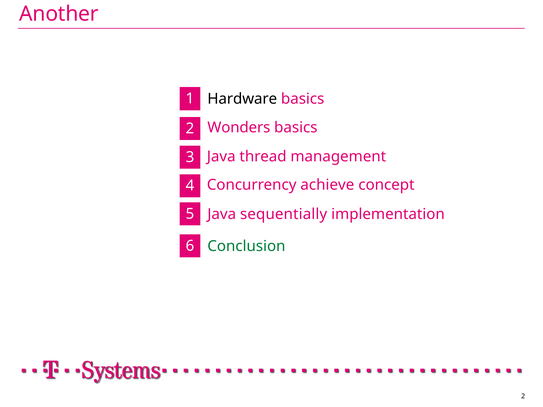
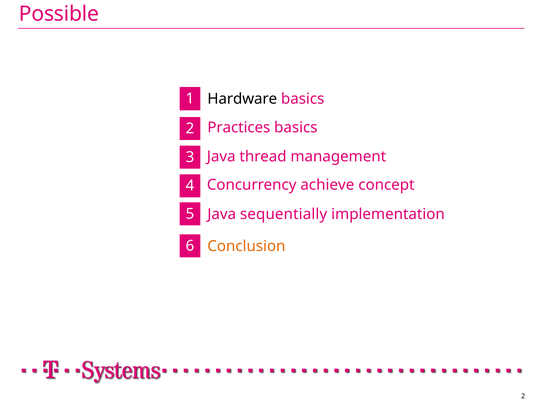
Another: Another -> Possible (59, 14)
Wonders: Wonders -> Practices (239, 127)
Conclusion colour: green -> orange (246, 246)
